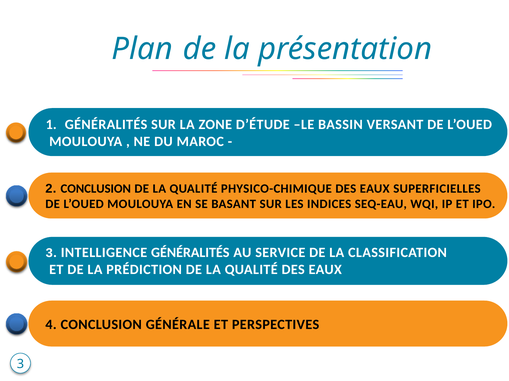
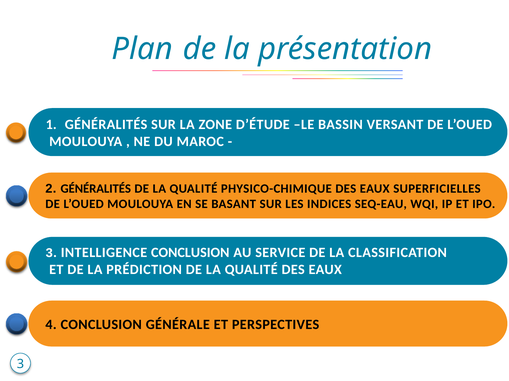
2 CONCLUSION: CONCLUSION -> GÉNÉRALITÉS (96, 189)
INTELLIGENCE GÉNÉRALITÉS: GÉNÉRALITÉS -> CONCLUSION (190, 253)
